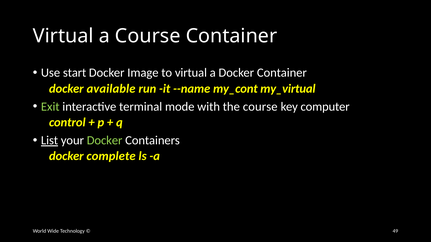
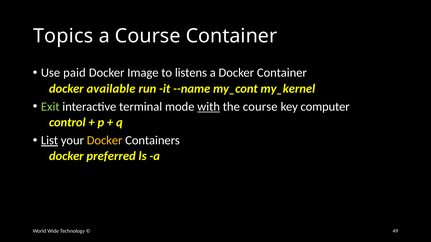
Virtual: Virtual -> Topics (63, 36)
start: start -> paid (74, 73)
to virtual: virtual -> listens (191, 73)
my_virtual: my_virtual -> my_kernel (288, 89)
with underline: none -> present (209, 107)
Docker colour: light green -> yellow (105, 141)
complete: complete -> preferred (111, 156)
